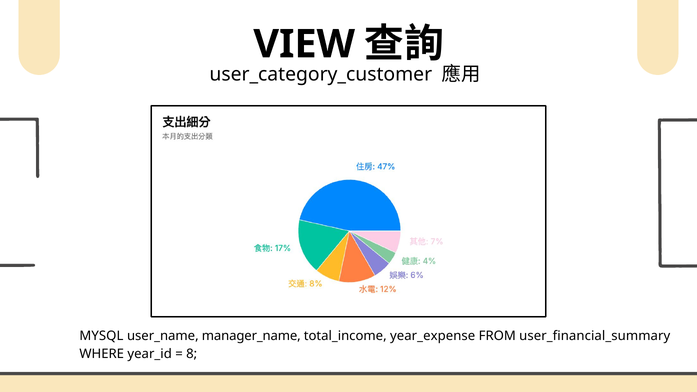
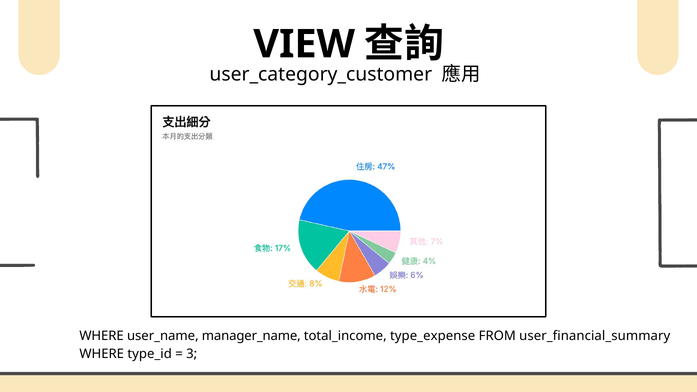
MYSQL: MYSQL -> WHERE (102, 336)
year_expense: year_expense -> type_expense (433, 336)
year_id: year_id -> type_id (150, 354)
8: 8 -> 3 (192, 354)
